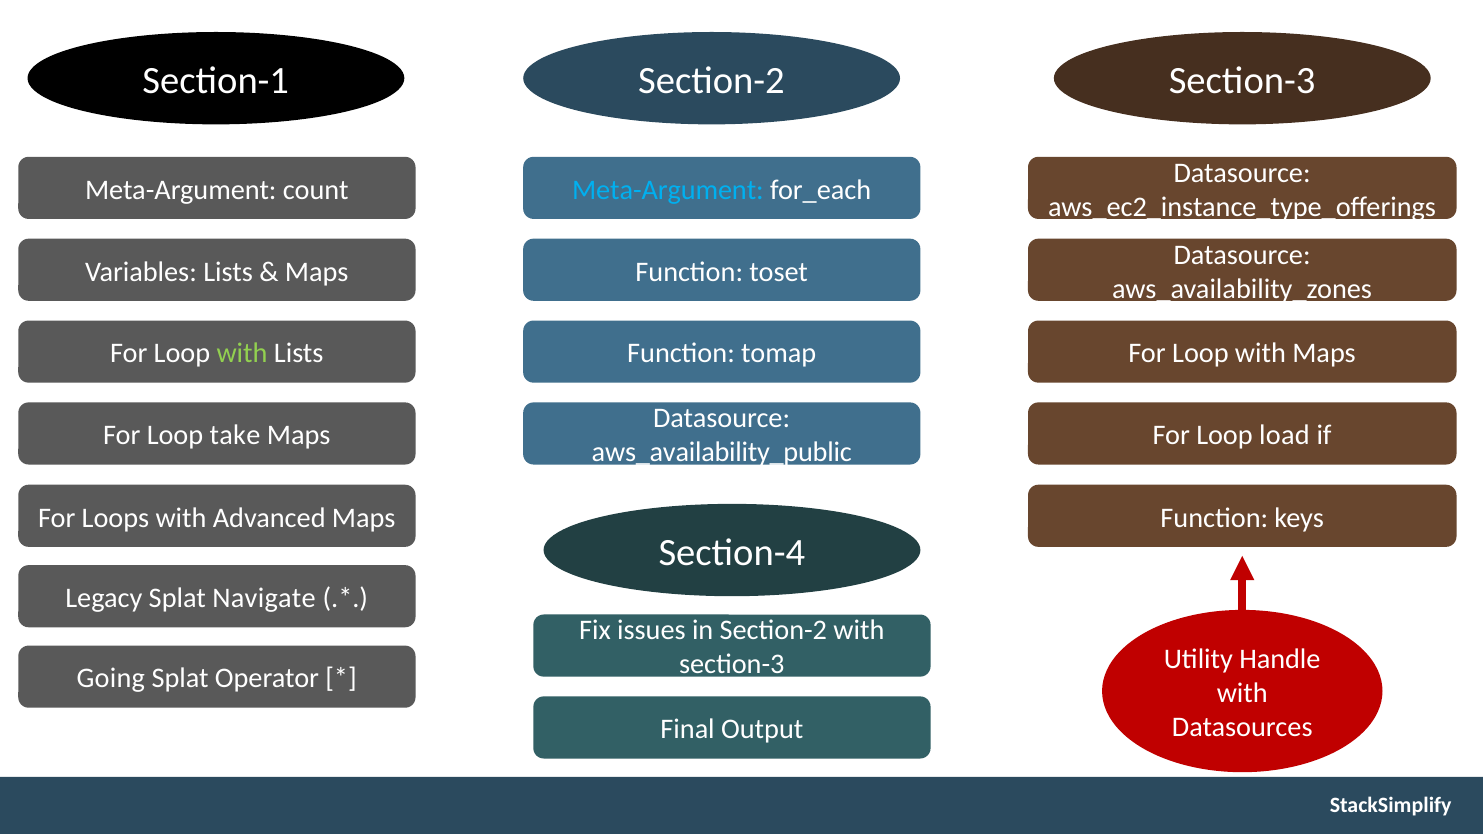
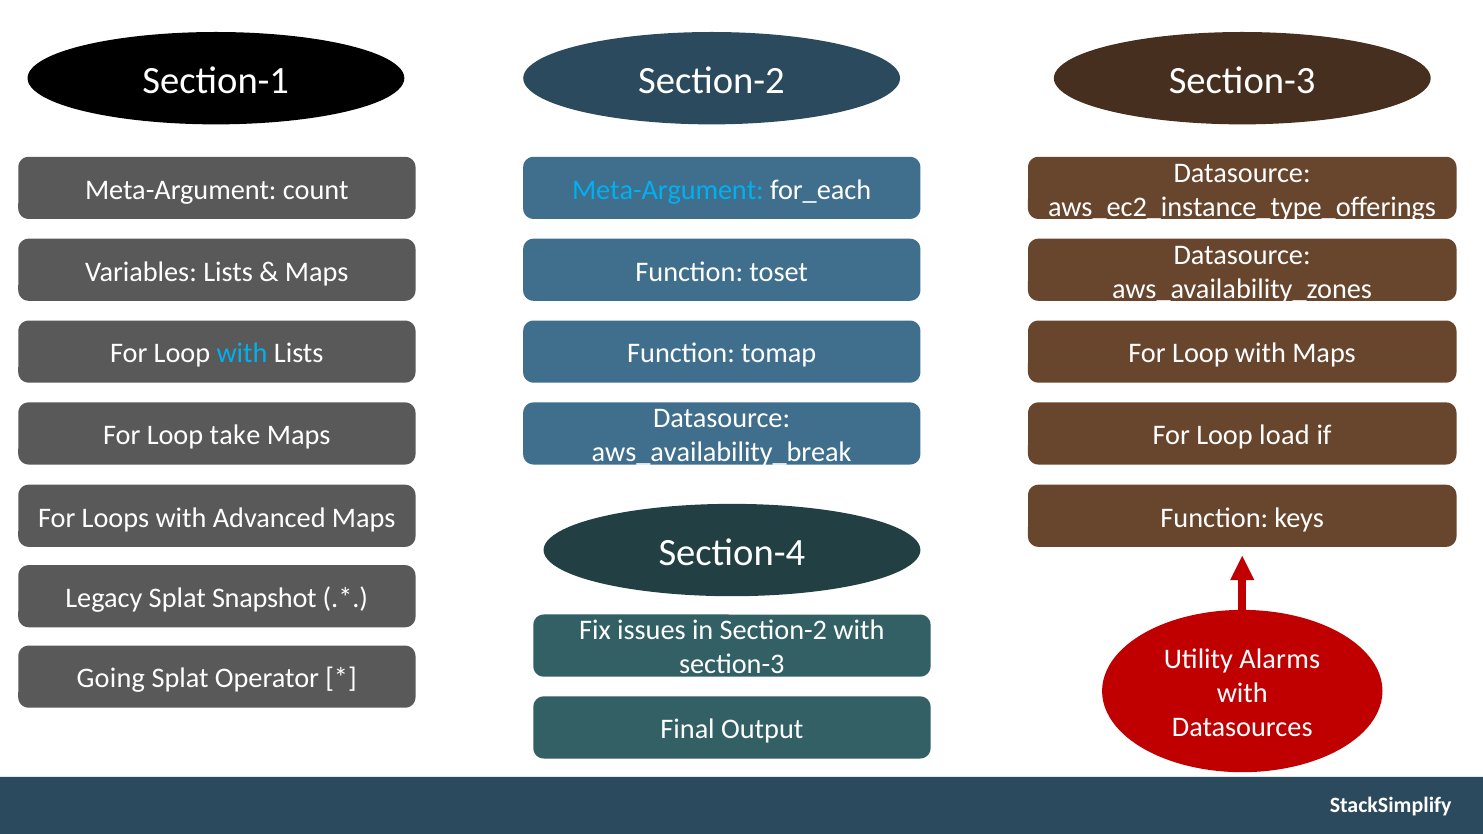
with colour: light green -> light blue (242, 354)
aws_availability_public: aws_availability_public -> aws_availability_break (722, 453)
Navigate: Navigate -> Snapshot (264, 598)
Handle: Handle -> Alarms (1280, 659)
